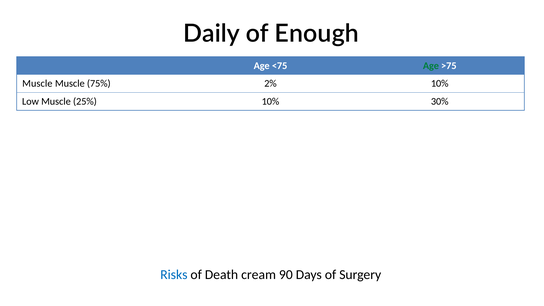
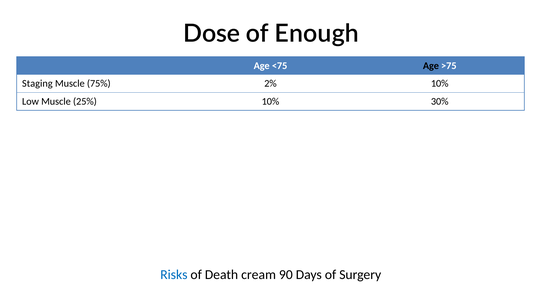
Daily: Daily -> Dose (212, 34)
Age colour: green -> black (431, 66)
Muscle: Muscle -> Staging (37, 84)
